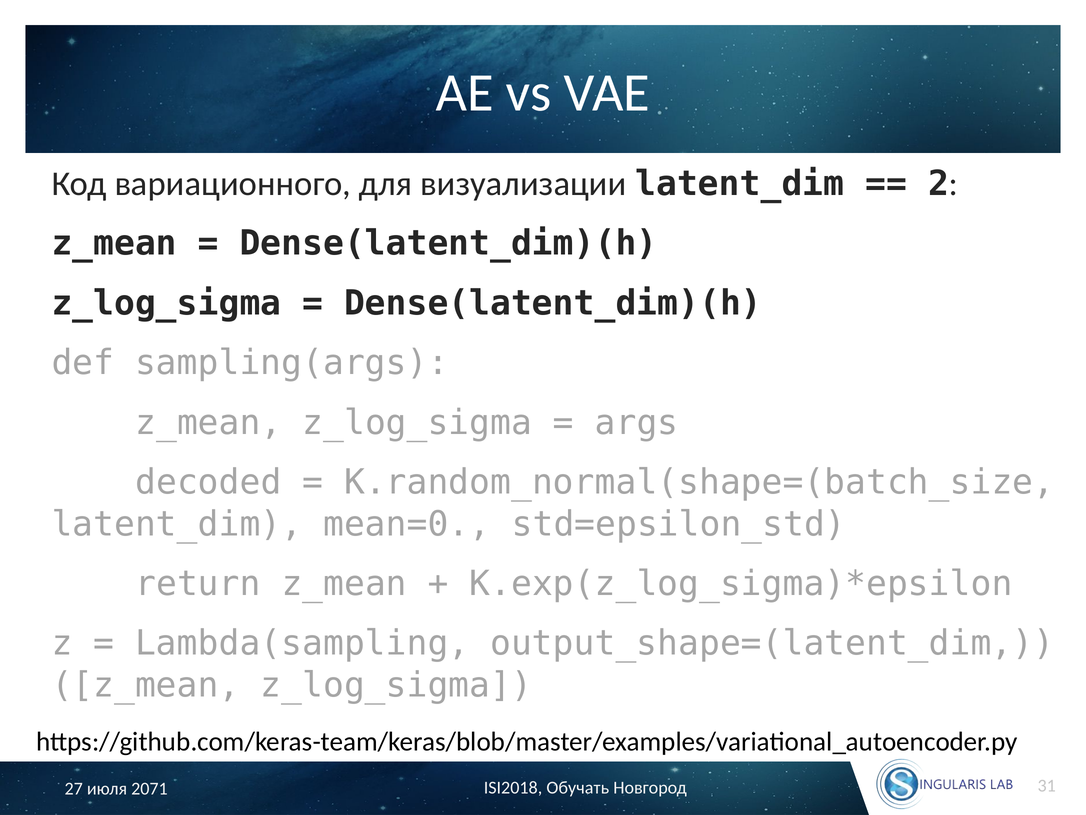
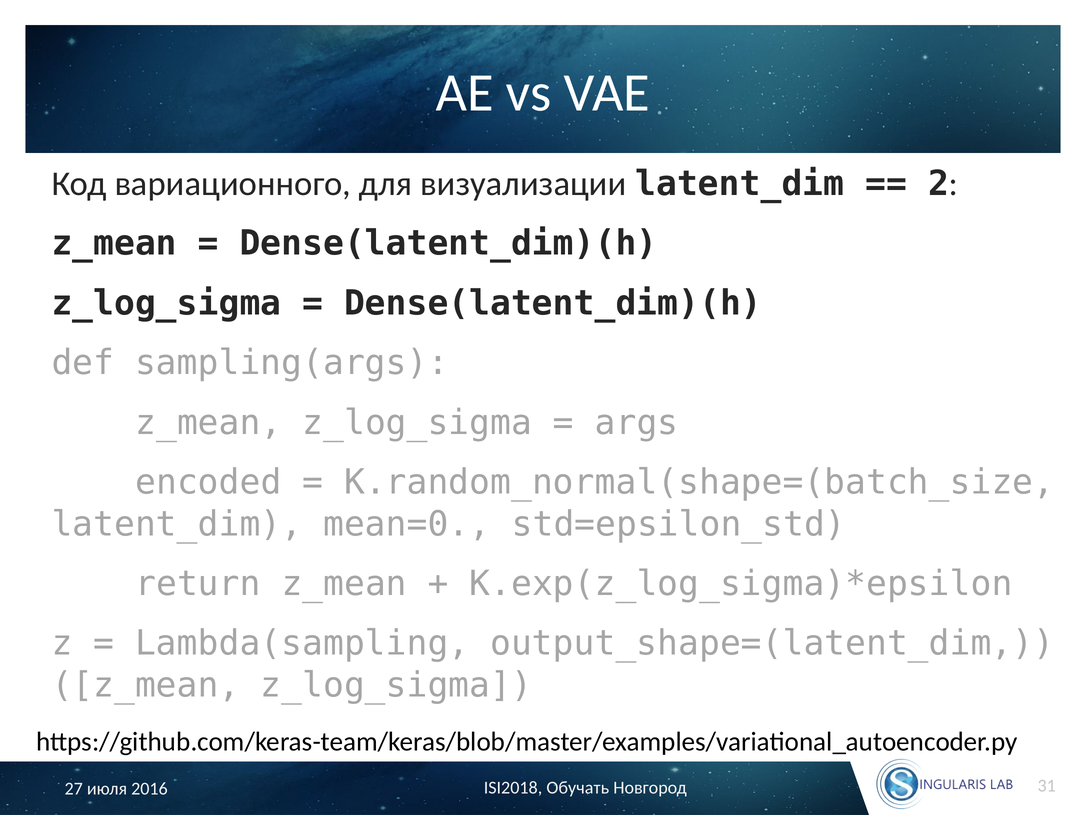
decoded: decoded -> encoded (208, 482)
2071: 2071 -> 2016 (149, 789)
